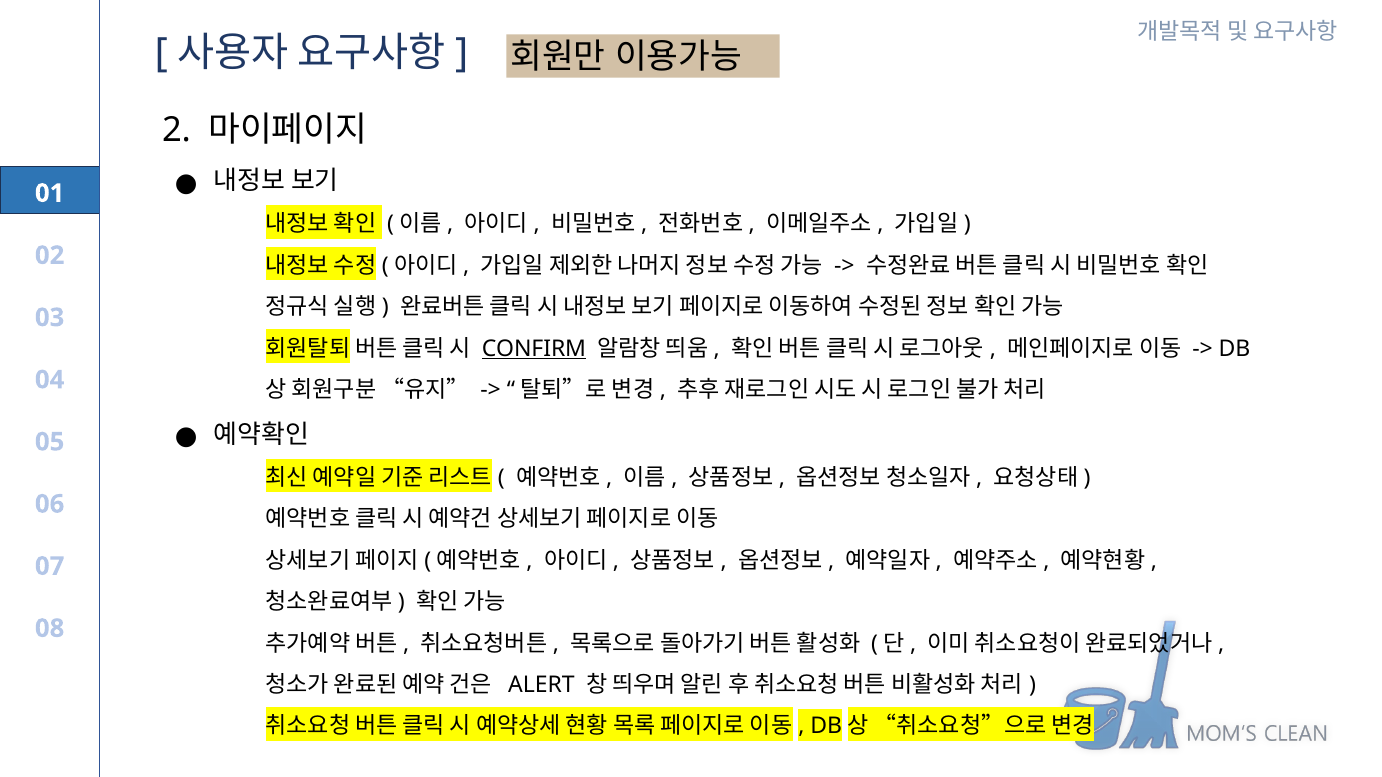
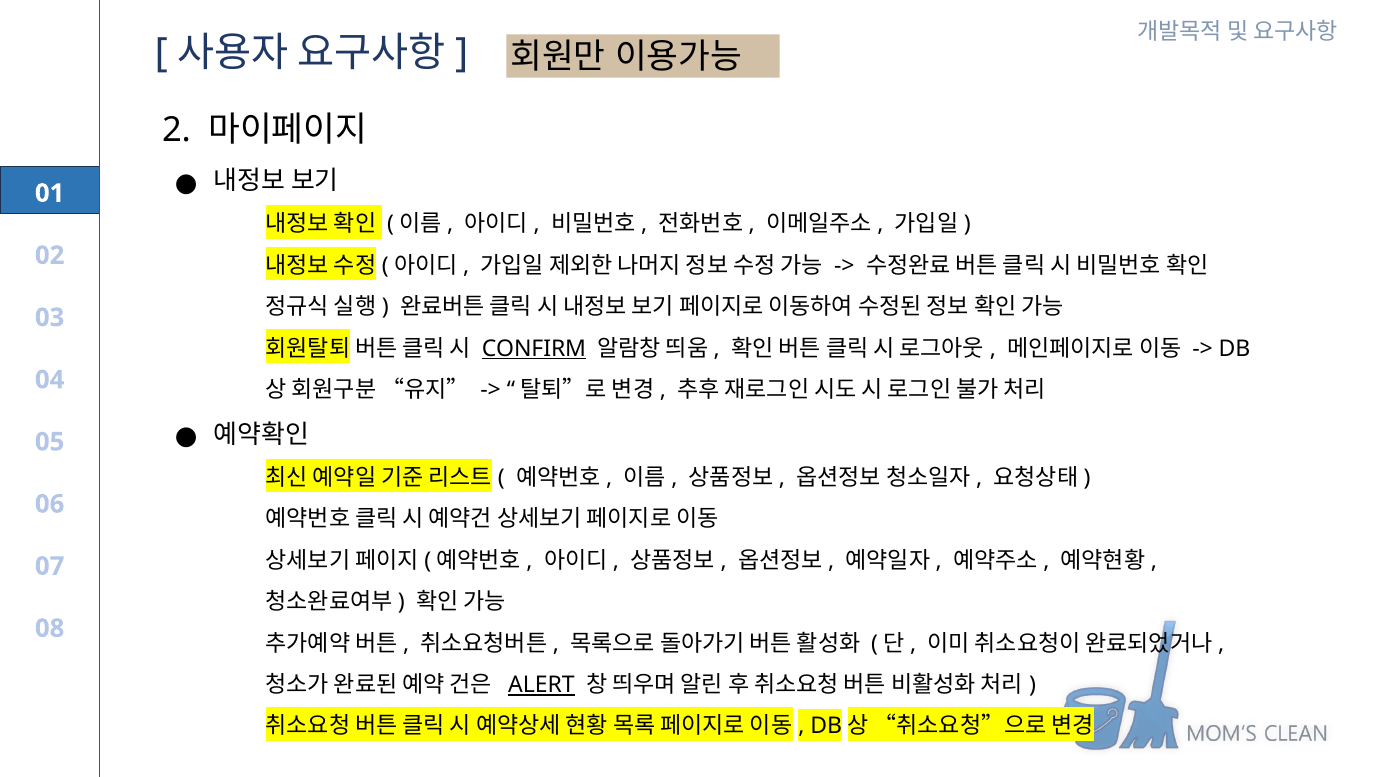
ALERT underline: none -> present (541, 685)
